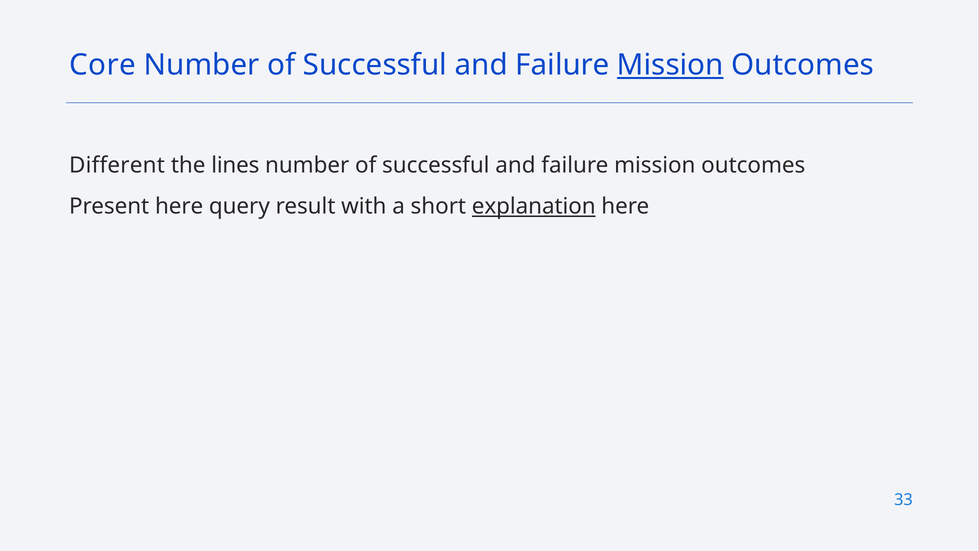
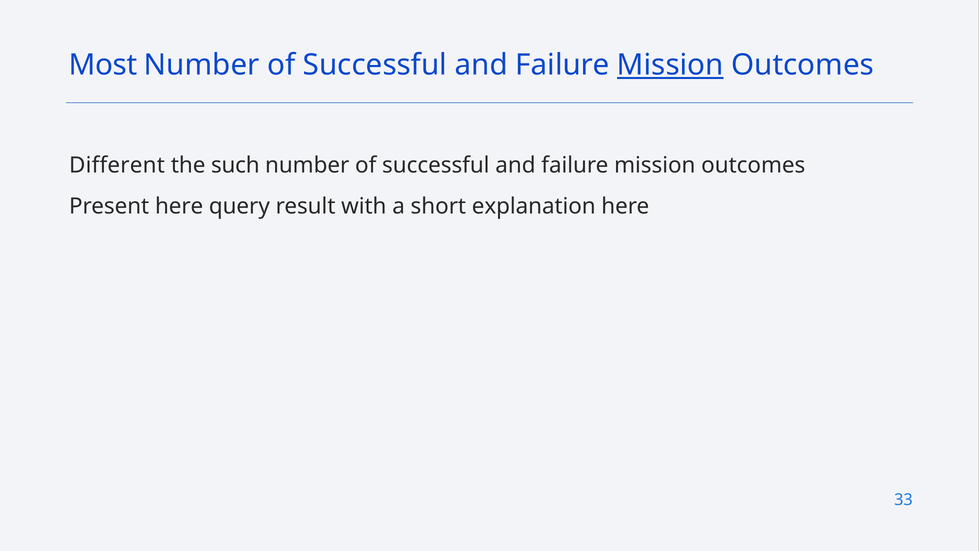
Core: Core -> Most (103, 65)
lines: lines -> such (235, 165)
explanation underline: present -> none (534, 206)
